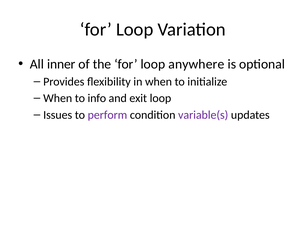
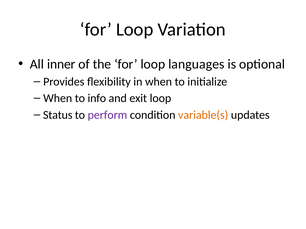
anywhere: anywhere -> languages (196, 64)
Issues: Issues -> Status (58, 115)
variable(s colour: purple -> orange (203, 115)
